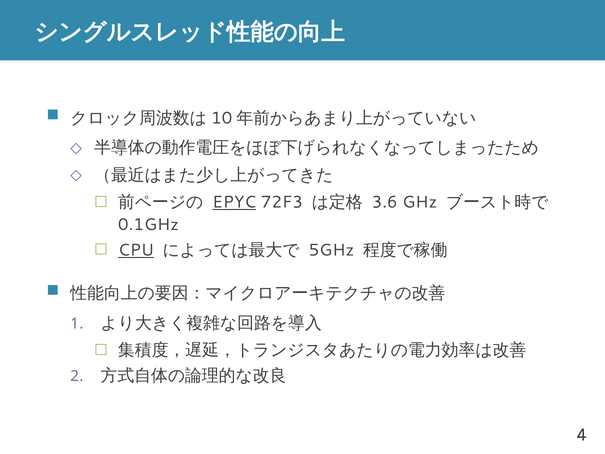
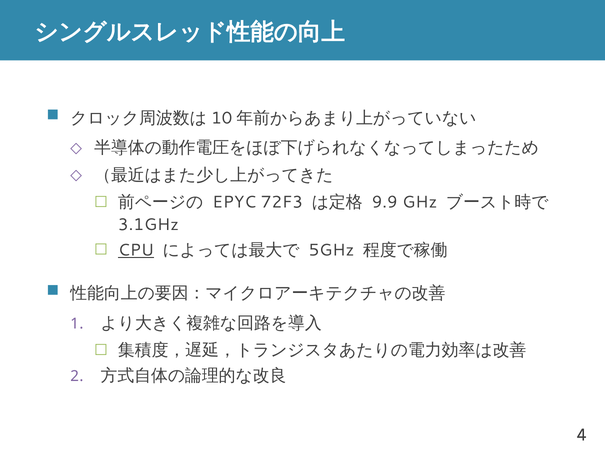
EPYC underline: present -> none (234, 202)
3.6: 3.6 -> 9.9 (385, 202)
0.1GHz: 0.1GHz -> 3.1GHz (149, 224)
